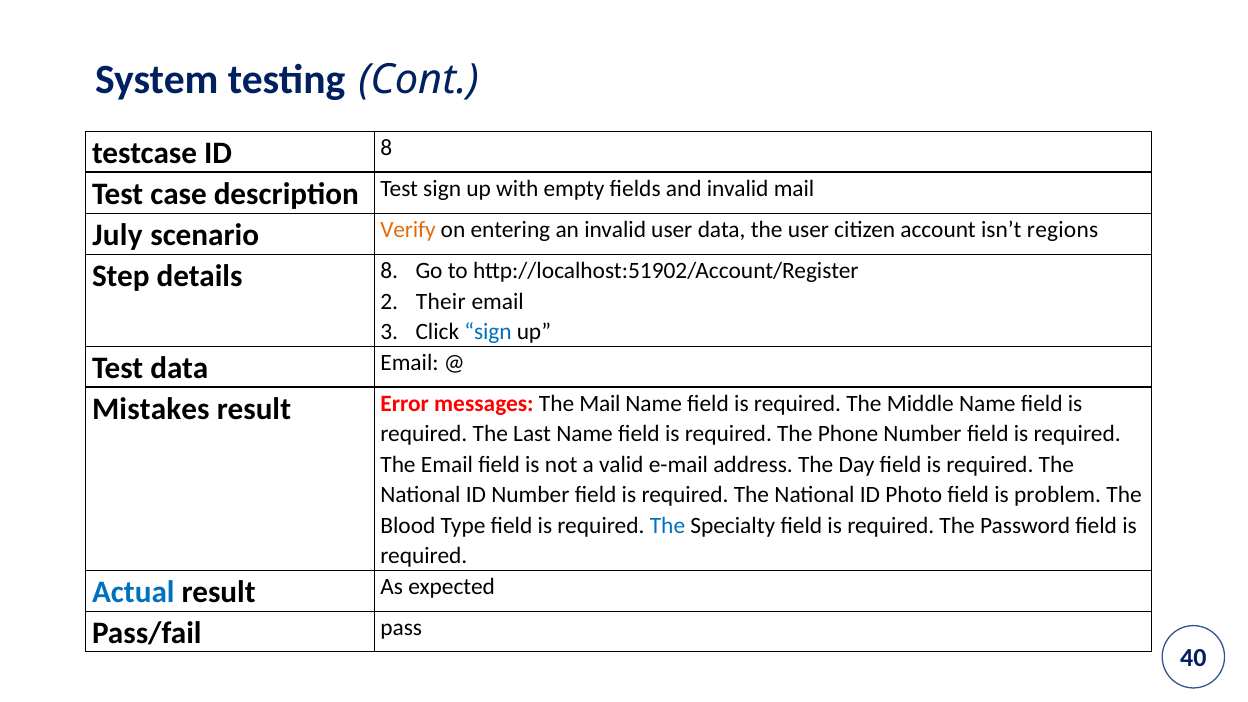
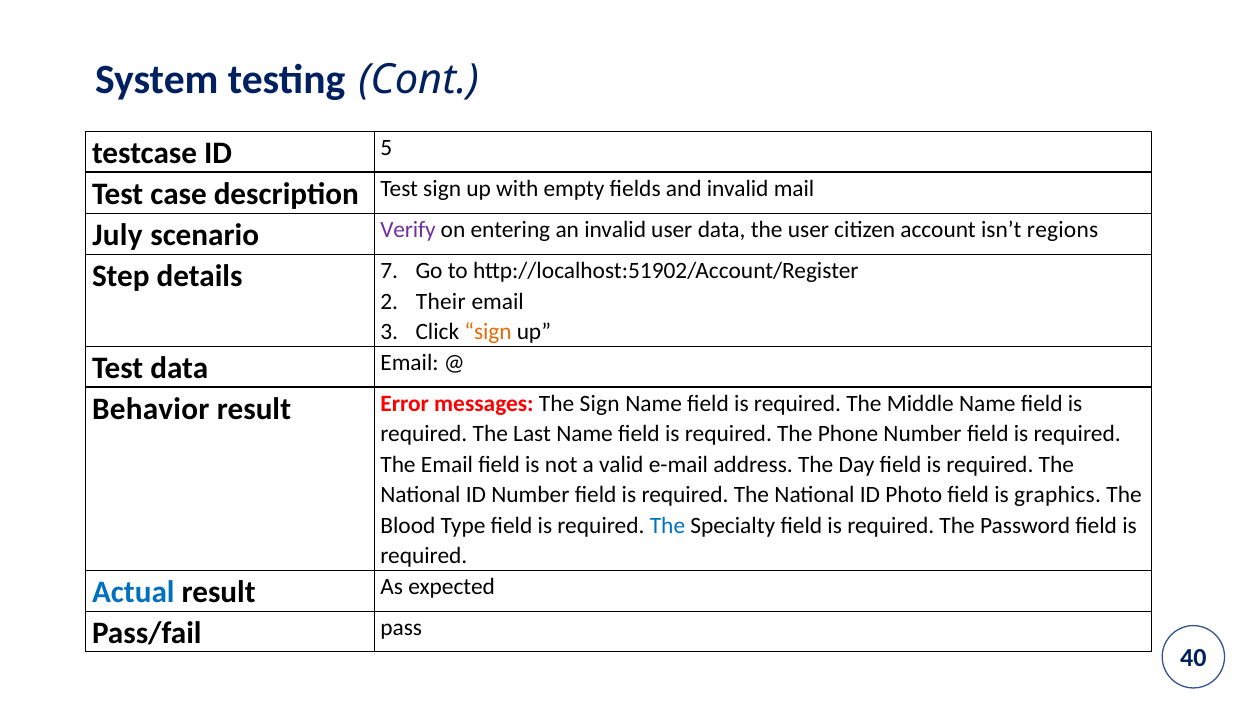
ID 8: 8 -> 5 (386, 148)
Verify colour: orange -> purple (408, 230)
details 8: 8 -> 7 (389, 271)
sign colour: blue -> orange (488, 332)
Mistakes: Mistakes -> Behavior (151, 409)
The Mail: Mail -> Sign (600, 404)
problem: problem -> graphics (1058, 495)
